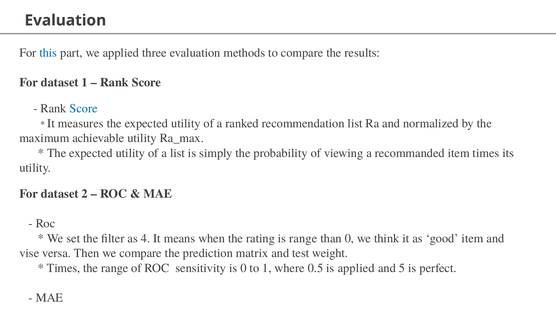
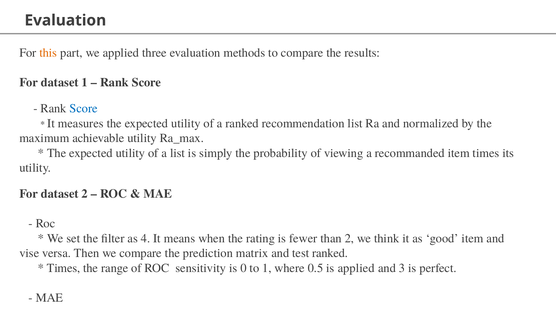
this colour: blue -> orange (48, 53)
is range: range -> fewer (303, 238)
than 0: 0 -> 2 (349, 238)
test weight: weight -> ranked (330, 253)
5: 5 -> 3 (402, 268)
